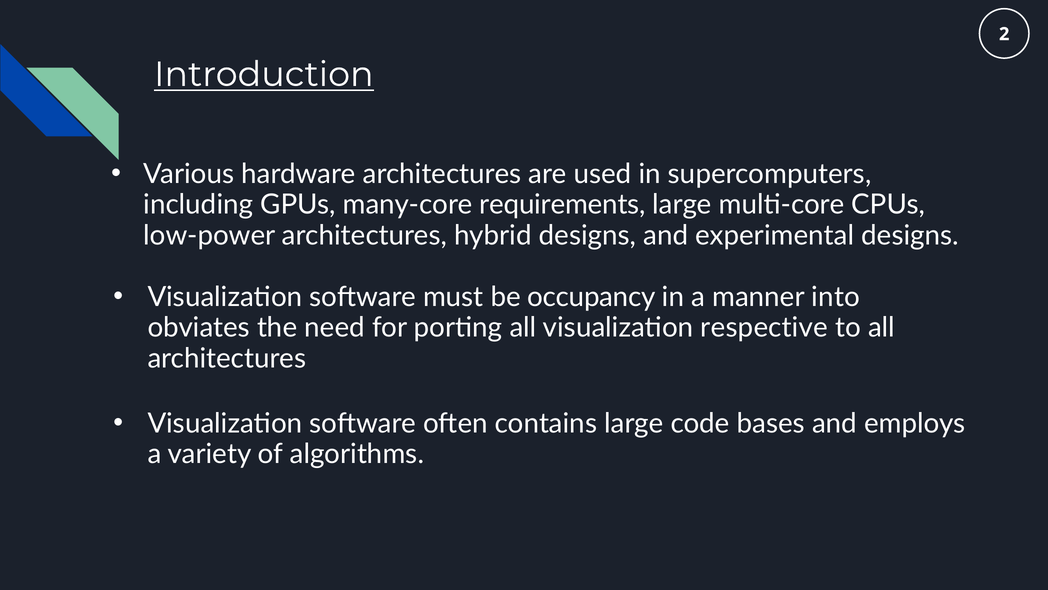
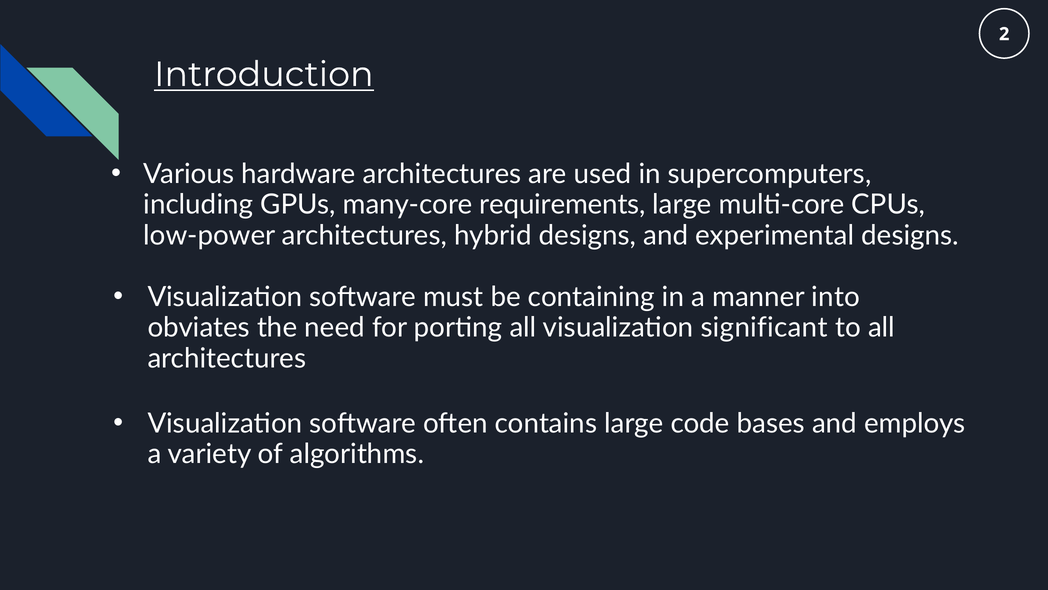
occupancy: occupancy -> containing (591, 297)
respective: respective -> significant (764, 327)
